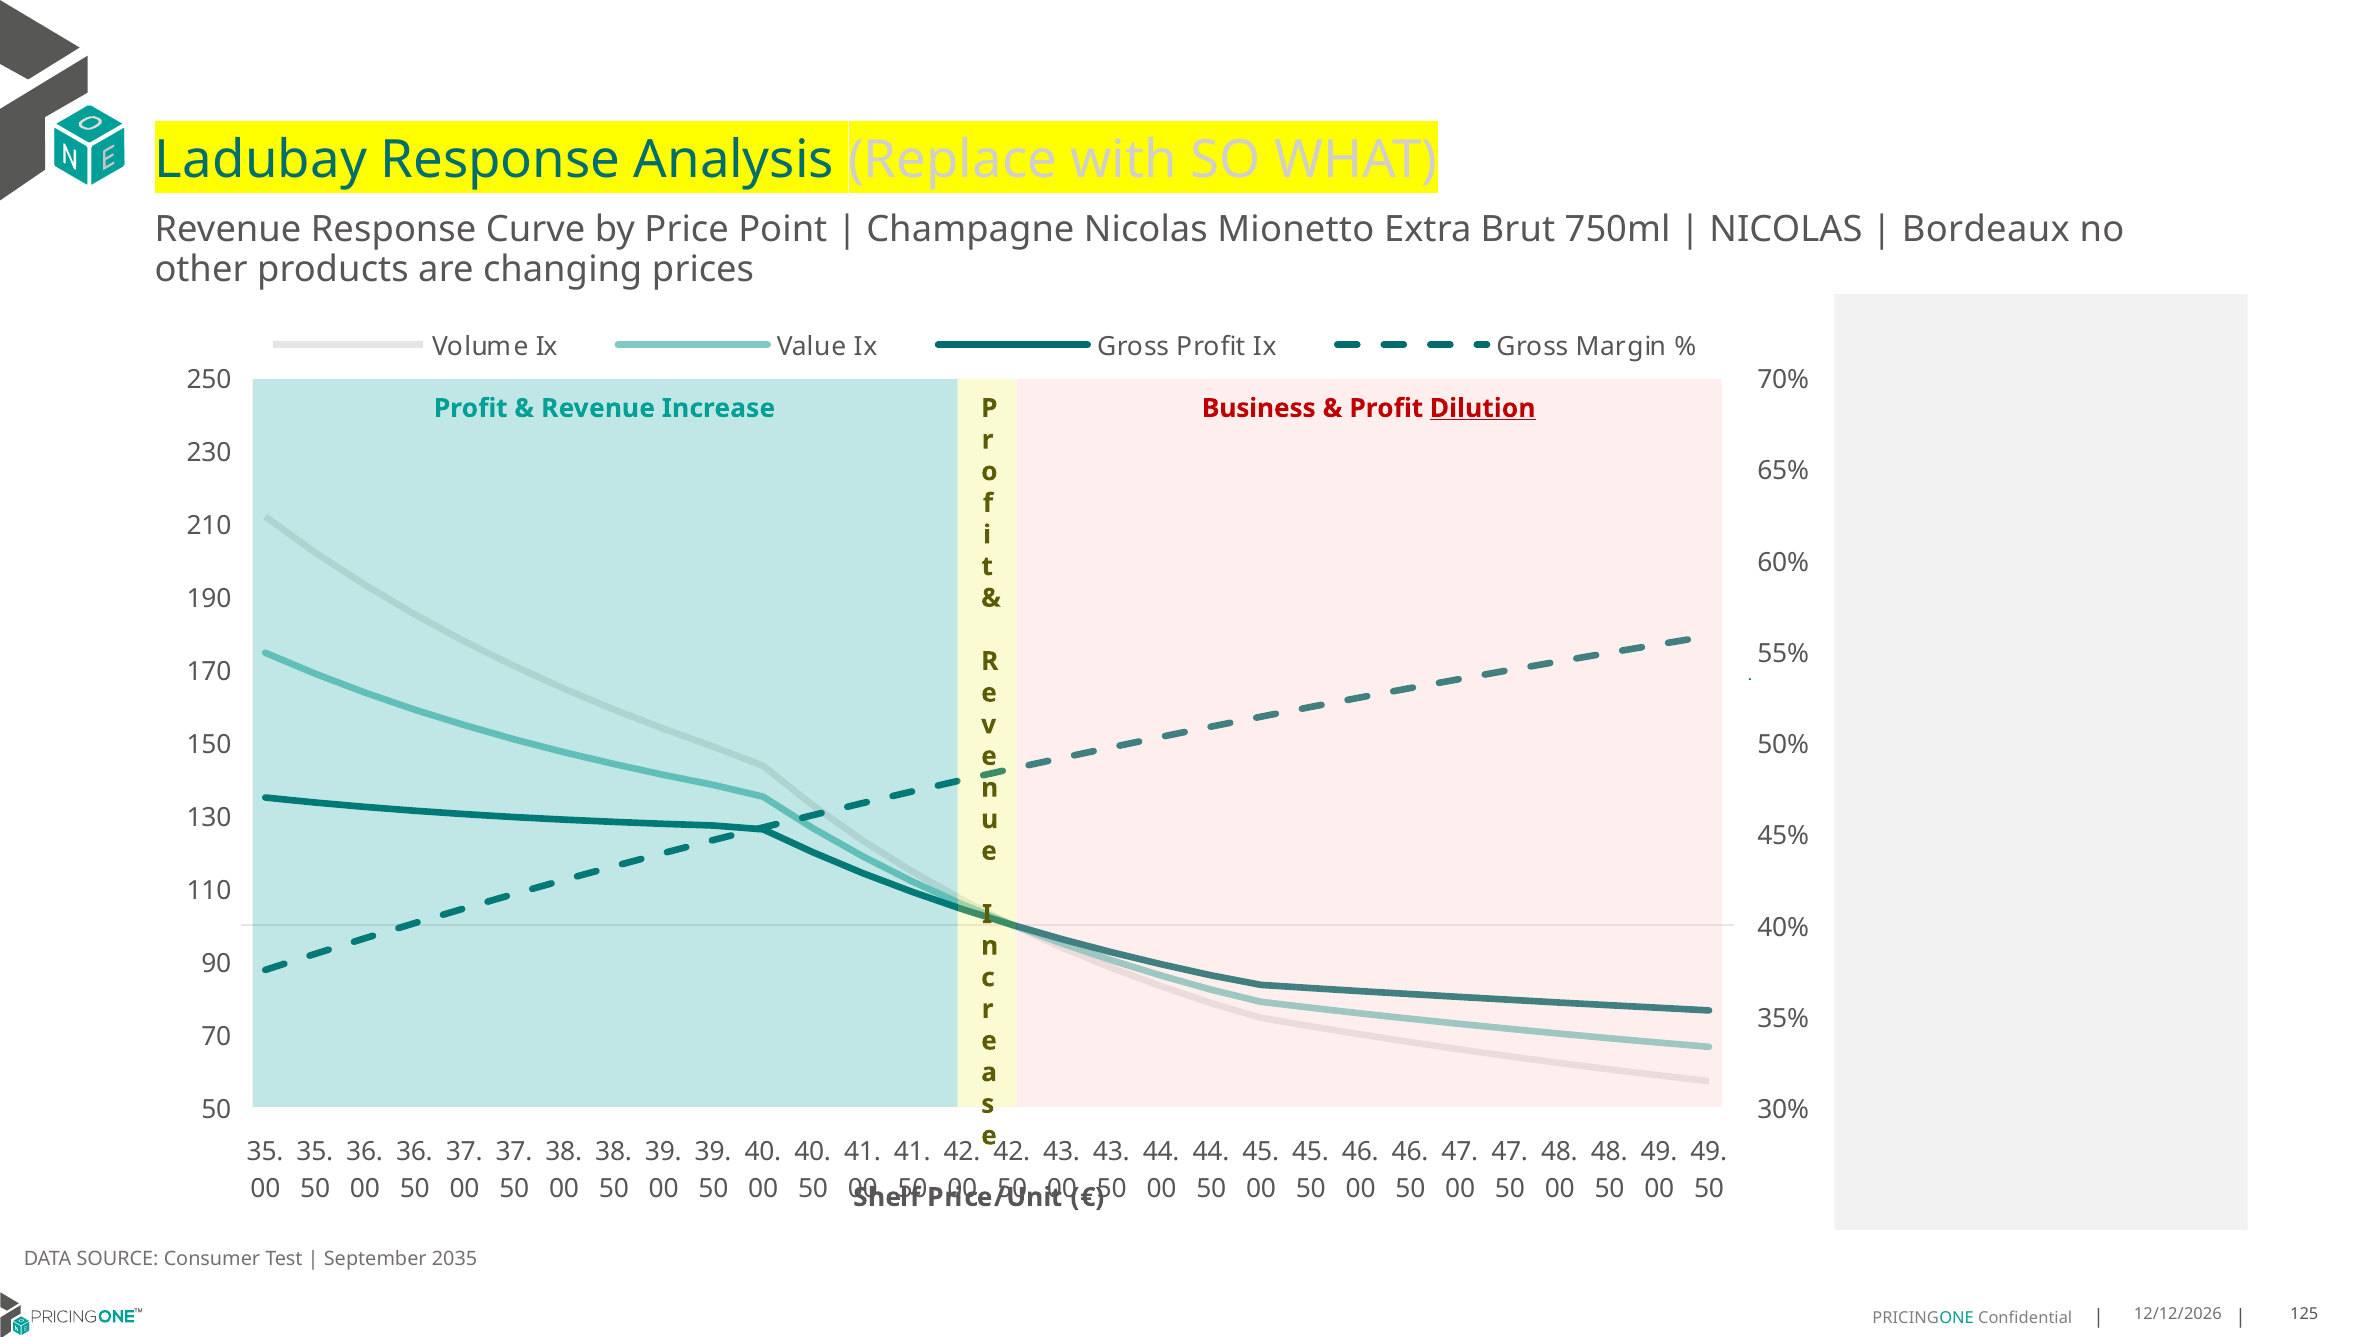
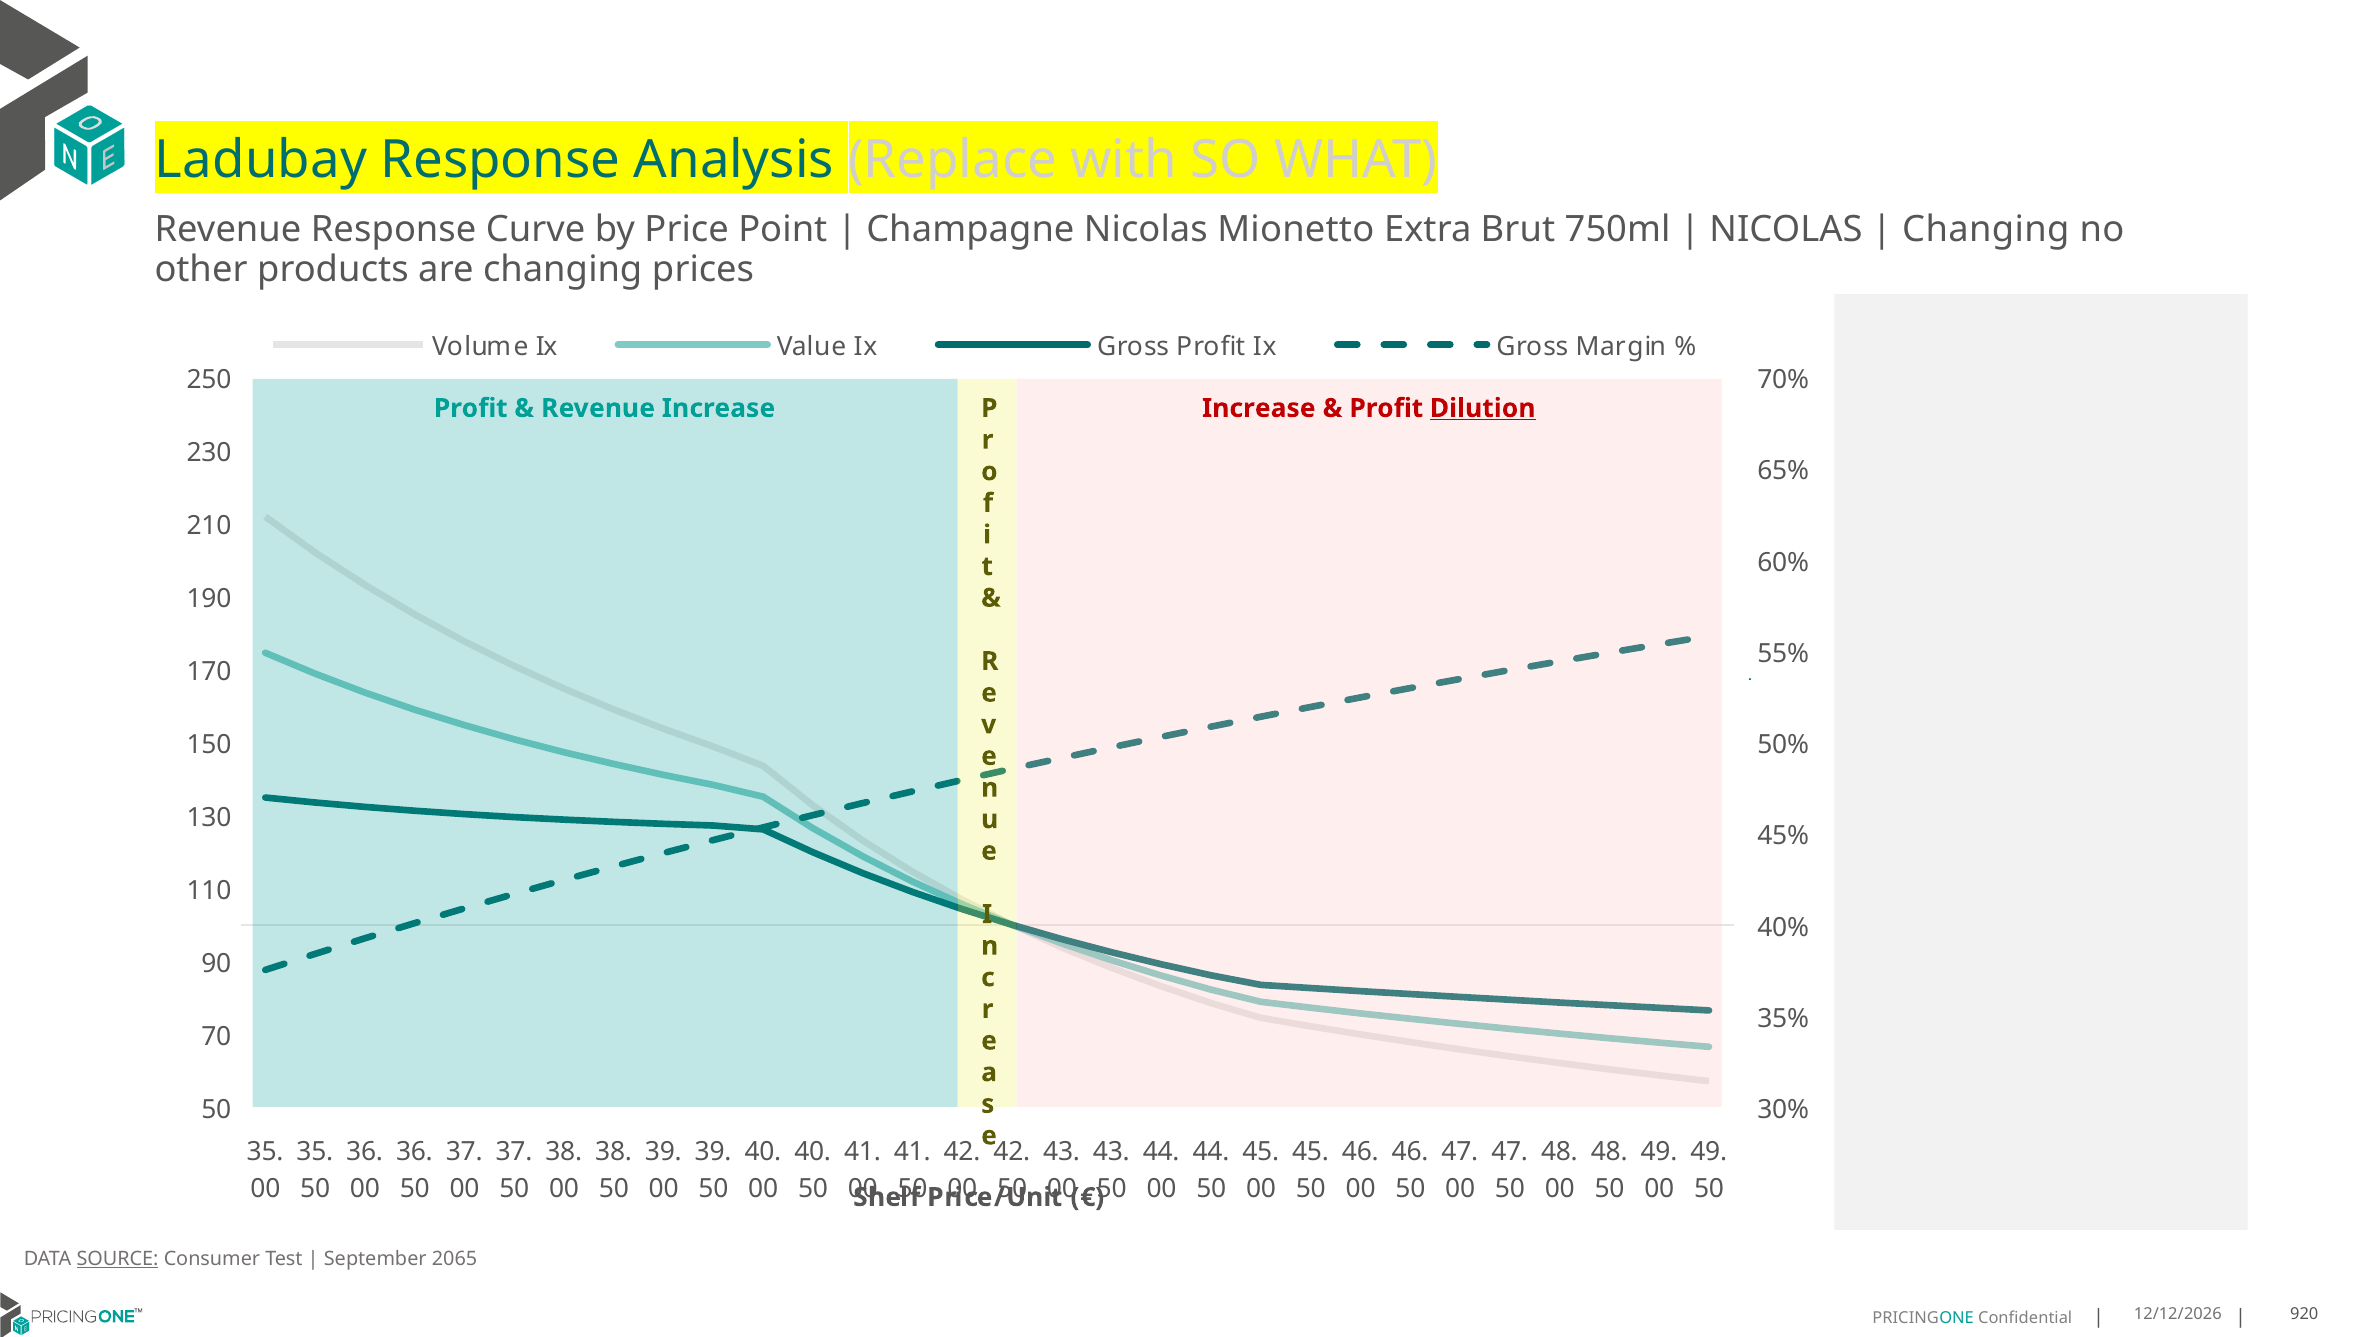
Bordeaux: Bordeaux -> Changing (1986, 230)
Business: Business -> Increase (1259, 408)
SOURCE underline: none -> present (117, 1259)
2035: 2035 -> 2065 (455, 1259)
125: 125 -> 920 (2304, 1315)
